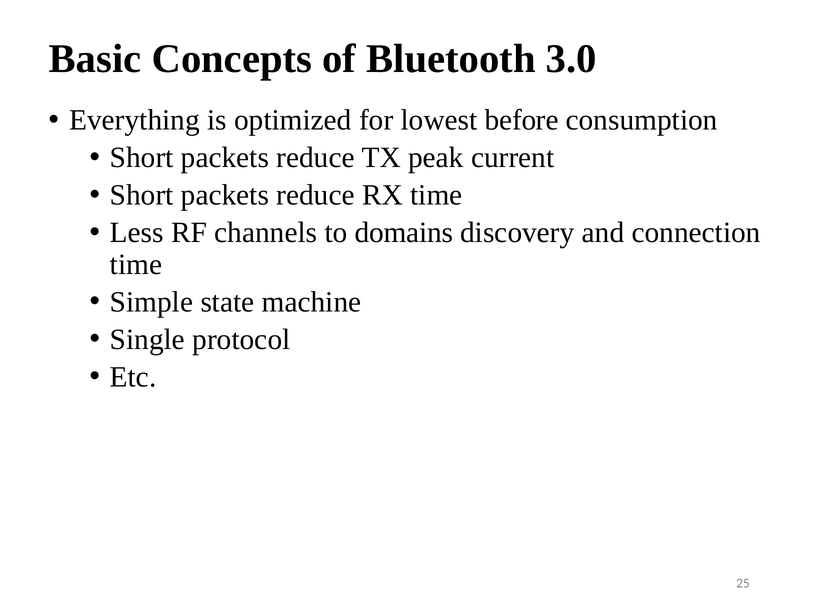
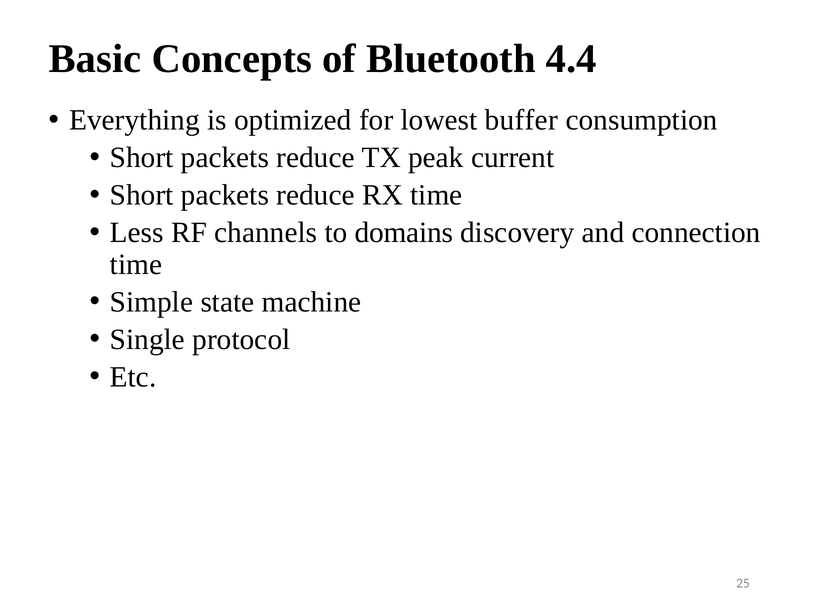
3.0: 3.0 -> 4.4 (571, 59)
before: before -> buffer (521, 120)
